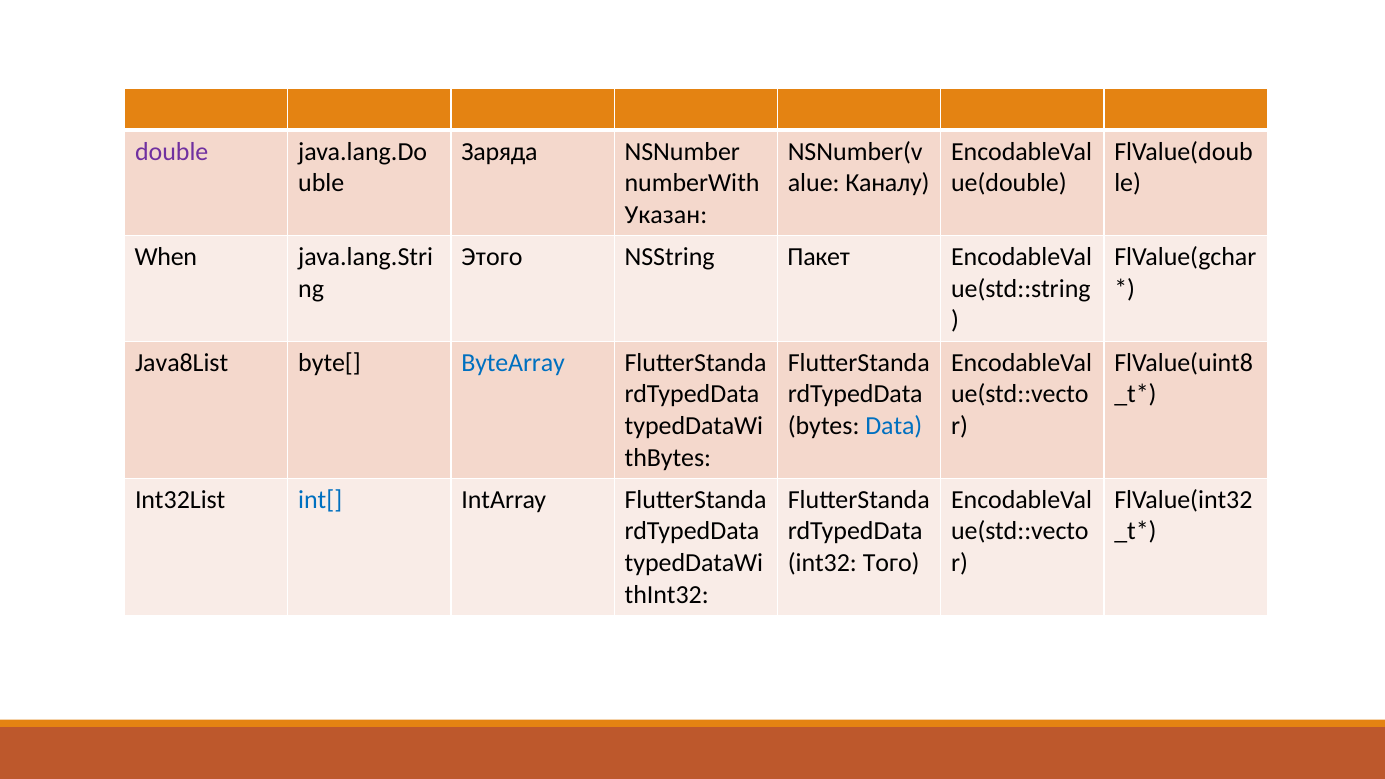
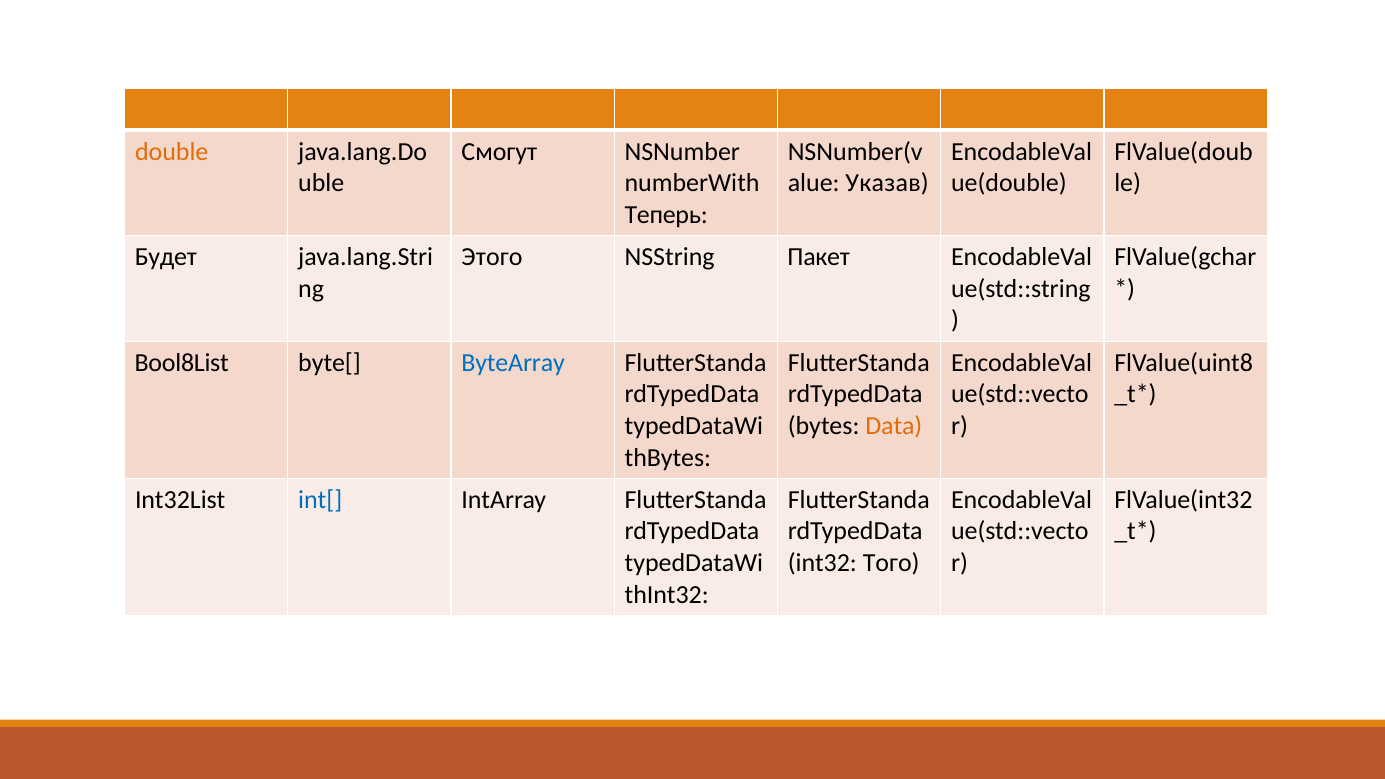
double colour: purple -> orange (172, 151)
Заряда: Заряда -> Смогут (499, 151)
Каналу: Каналу -> Указав (887, 183)
Указан: Указан -> Теперь (666, 215)
When: When -> Будет (166, 257)
Java8List: Java8List -> Bool8List (182, 363)
Data colour: blue -> orange (894, 426)
